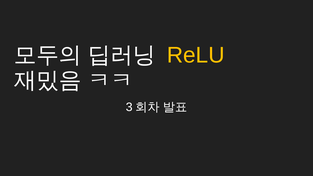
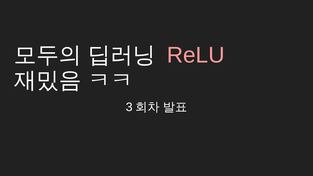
ReLU colour: yellow -> pink (196, 55)
